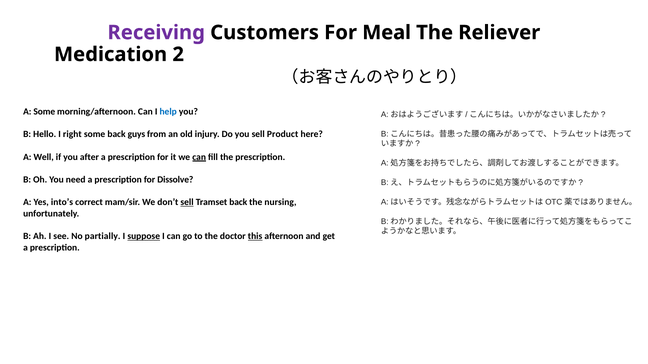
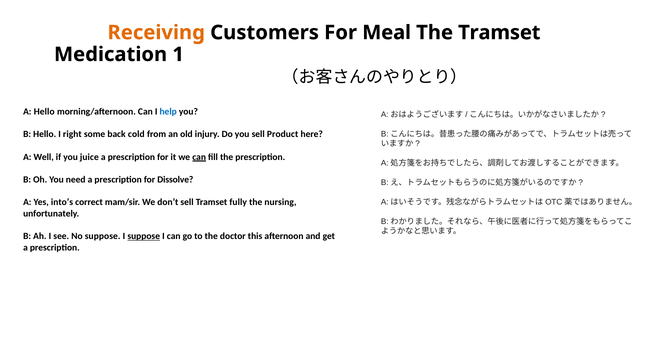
Receiving colour: purple -> orange (156, 33)
The Reliever: Reliever -> Tramset (499, 33)
2: 2 -> 1 (178, 54)
A Some: Some -> Hello (44, 112)
guys: guys -> cold (136, 134)
after: after -> juice (89, 157)
sell underline: present -> none (187, 203)
Tramset back: back -> fully (238, 203)
No partially: partially -> suppose (103, 237)
this underline: present -> none (255, 237)
